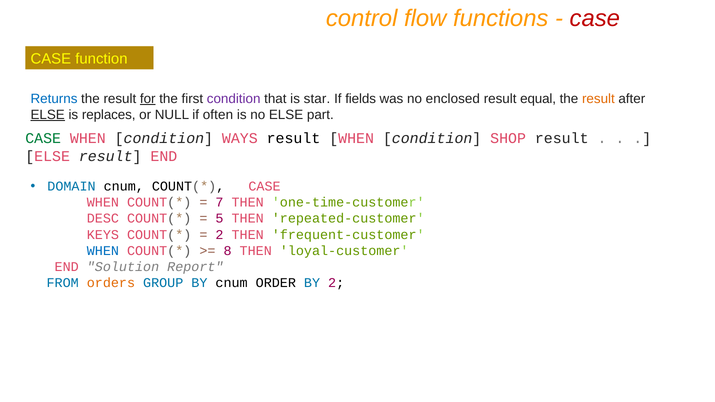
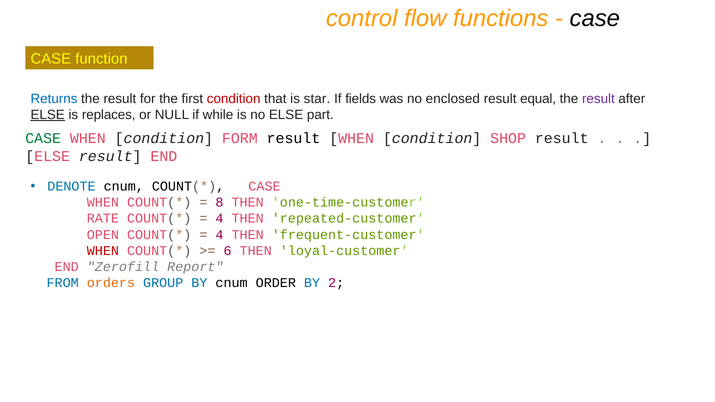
case colour: red -> black (595, 19)
for underline: present -> none (148, 99)
condition colour: purple -> red (234, 99)
result colour: orange -> purple (598, 99)
often: often -> while (218, 115)
WAYS: WAYS -> FORM (240, 139)
DOMAIN: DOMAIN -> DENOTE (71, 186)
7: 7 -> 8 (220, 203)
DESC: DESC -> RATE (103, 219)
5: 5 -> 4 (220, 219)
KEYS: KEYS -> OPEN (103, 235)
2: 2 -> 4 (220, 235)
WHEN colour: blue -> red (103, 251)
8: 8 -> 6 (228, 251)
Solution: Solution -> Zerofill (123, 267)
